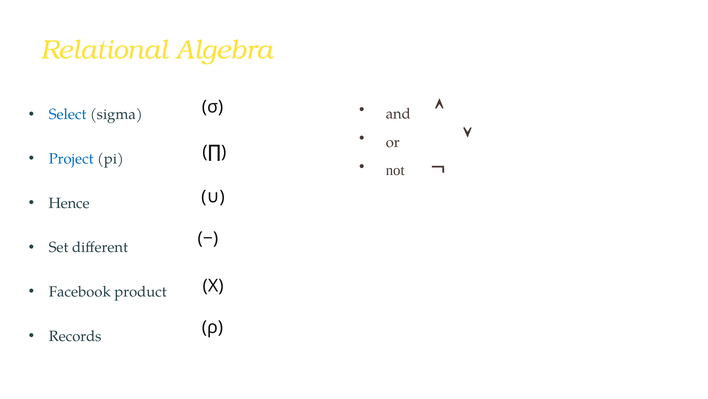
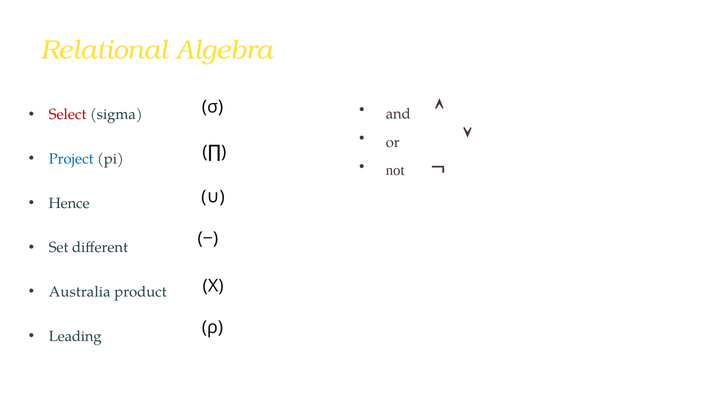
Select colour: blue -> red (68, 114)
Facebook: Facebook -> Australia (80, 291)
Records: Records -> Leading (75, 336)
